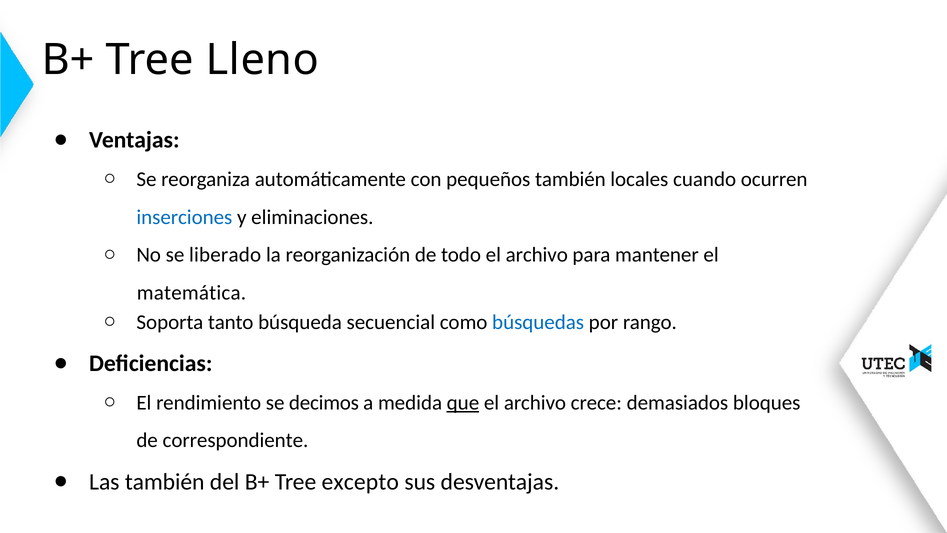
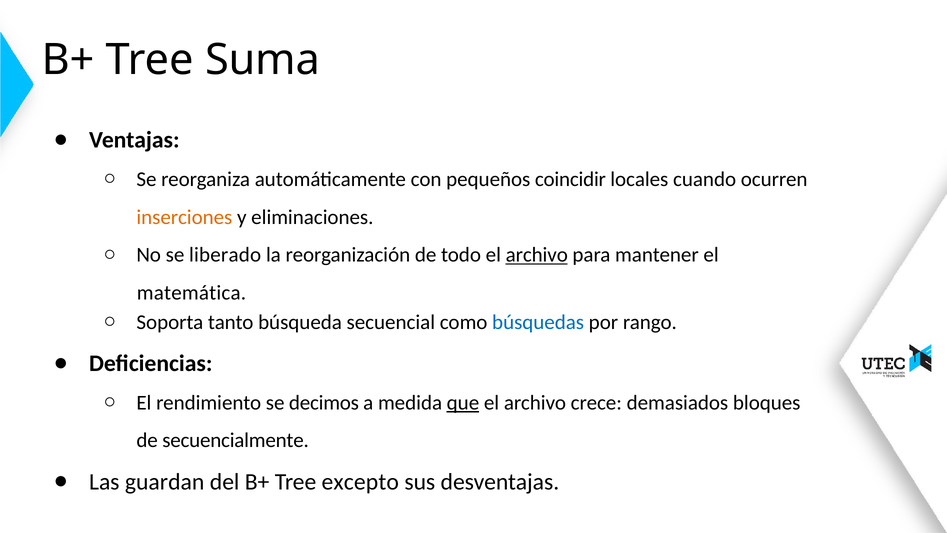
Lleno: Lleno -> Suma (263, 60)
pequeños también: también -> coincidir (570, 179)
inserciones colour: blue -> orange (184, 217)
archivo underline: none -> present (537, 255)
correspondiente: correspondiente -> secuencialmente (236, 440)
Las también: también -> guardan (165, 481)
